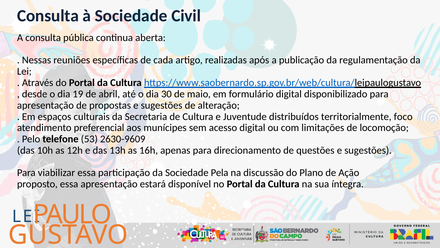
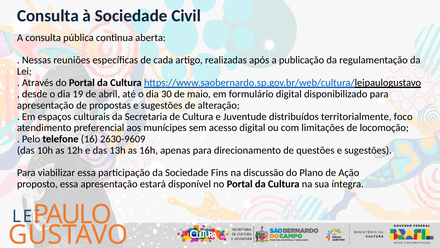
53: 53 -> 16 (89, 139)
Pela: Pela -> Fins (219, 173)
